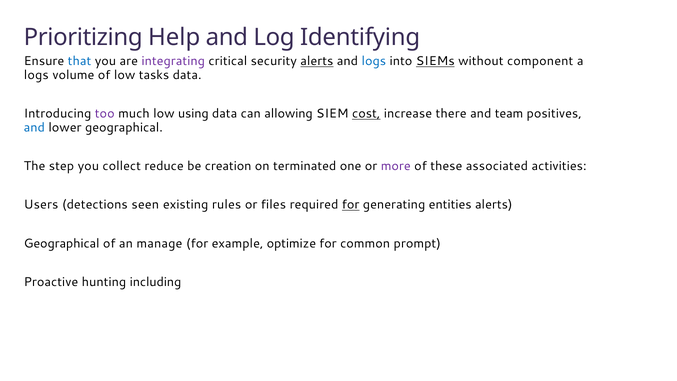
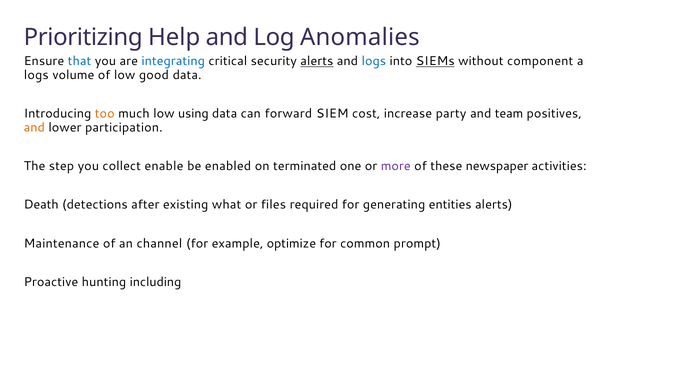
Identifying: Identifying -> Anomalies (360, 38)
integrating colour: purple -> blue (173, 61)
tasks: tasks -> good (154, 75)
too colour: purple -> orange (105, 114)
allowing: allowing -> forward (288, 114)
cost underline: present -> none (366, 114)
there: there -> party (451, 114)
and colour: blue -> orange (34, 127)
lower geographical: geographical -> participation (124, 127)
reduce: reduce -> enable (164, 166)
creation: creation -> enabled (228, 166)
associated: associated -> newspaper (497, 166)
Users: Users -> Death (41, 205)
seen: seen -> after (145, 205)
rules: rules -> what (227, 205)
for underline: present -> none (351, 205)
Geographical: Geographical -> Maintenance (62, 243)
manage: manage -> channel (159, 243)
